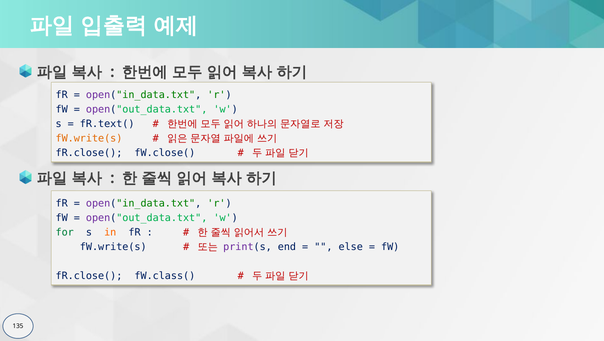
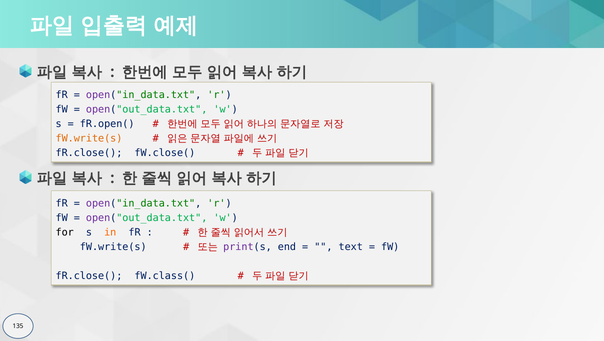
fR.text(: fR.text( -> fR.open( (107, 124)
for colour: green -> black (65, 233)
else: else -> text (351, 247)
